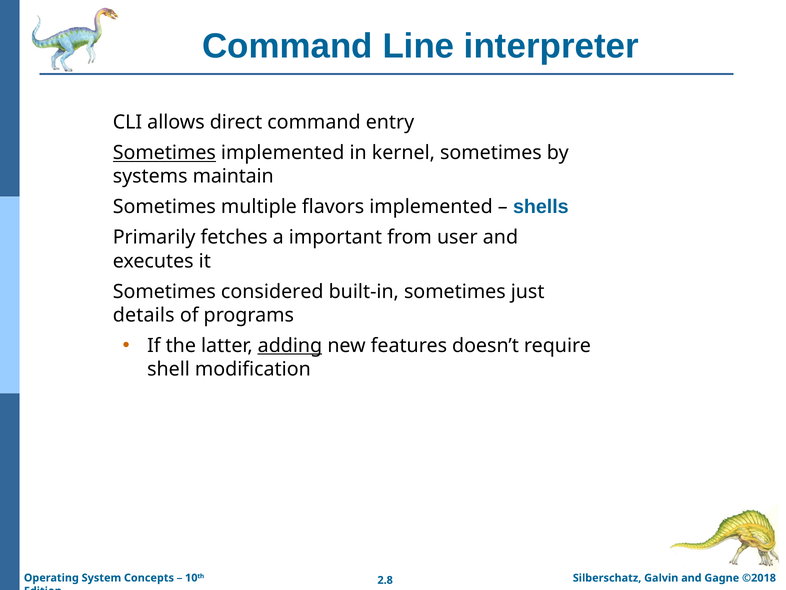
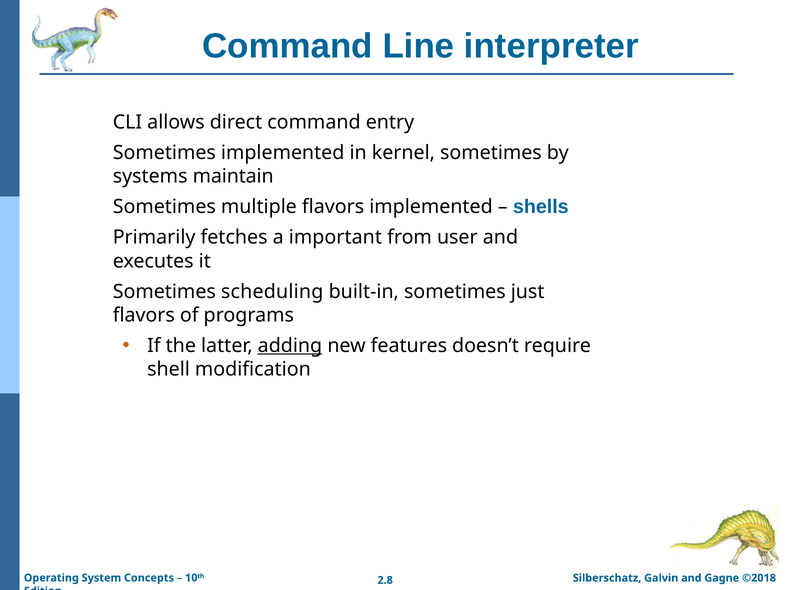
Sometimes underline: present -> none (164, 153)
considered: considered -> scheduling (272, 291)
details: details -> flavors (144, 315)
